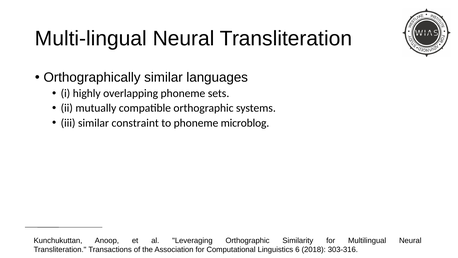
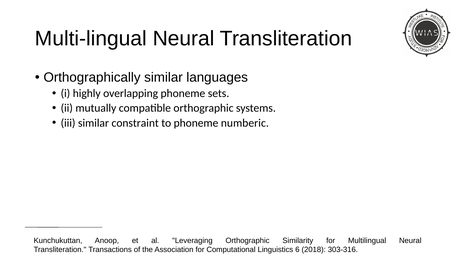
microblog: microblog -> numberic (245, 123)
